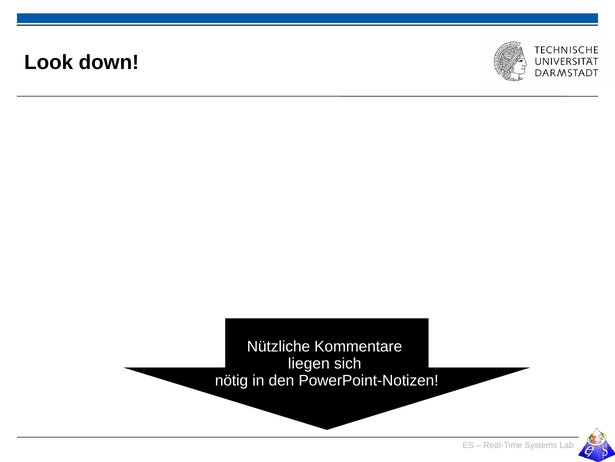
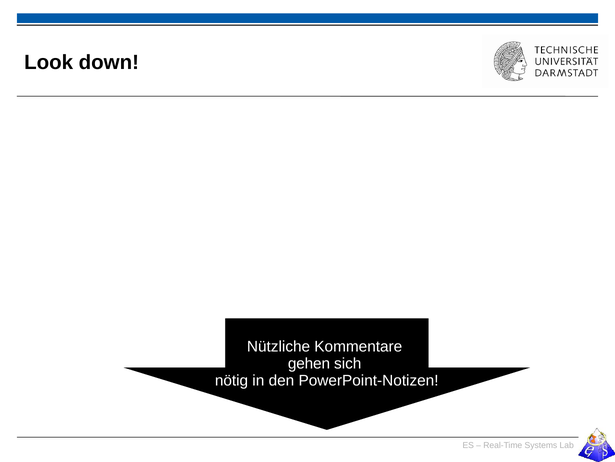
liegen: liegen -> gehen (309, 363)
